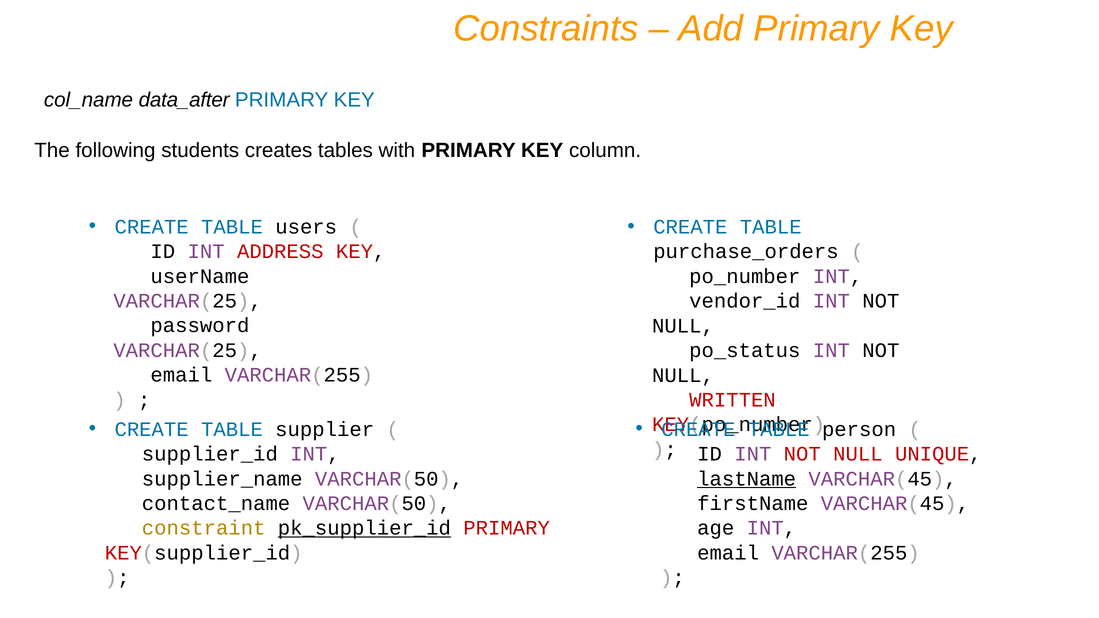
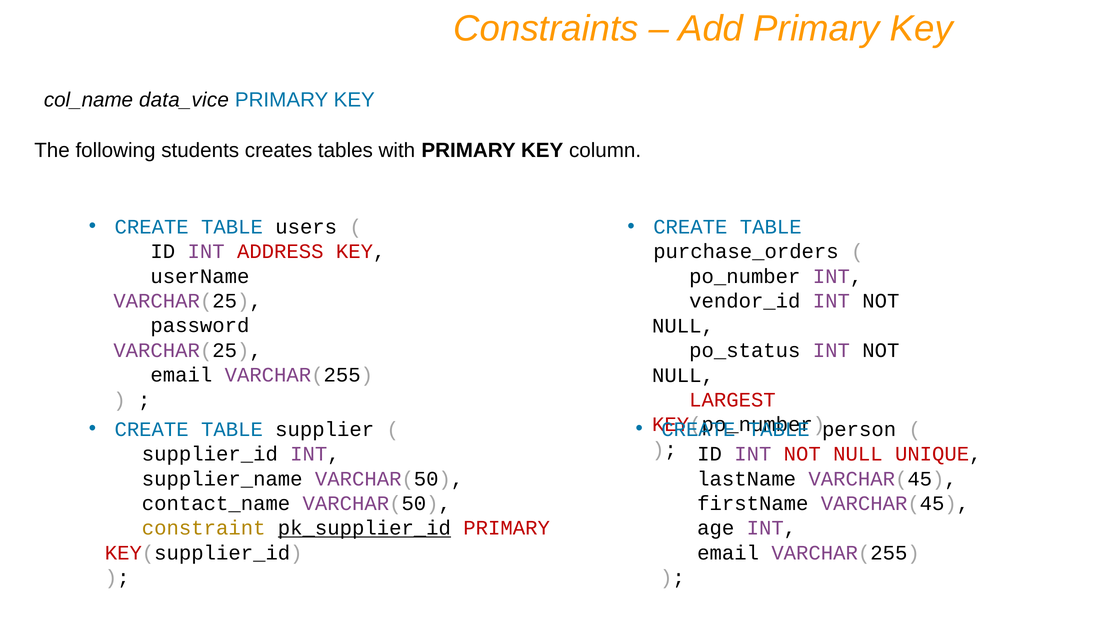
data_after: data_after -> data_vice (184, 100)
WRITTEN: WRITTEN -> LARGEST (732, 400)
lastName underline: present -> none (747, 479)
